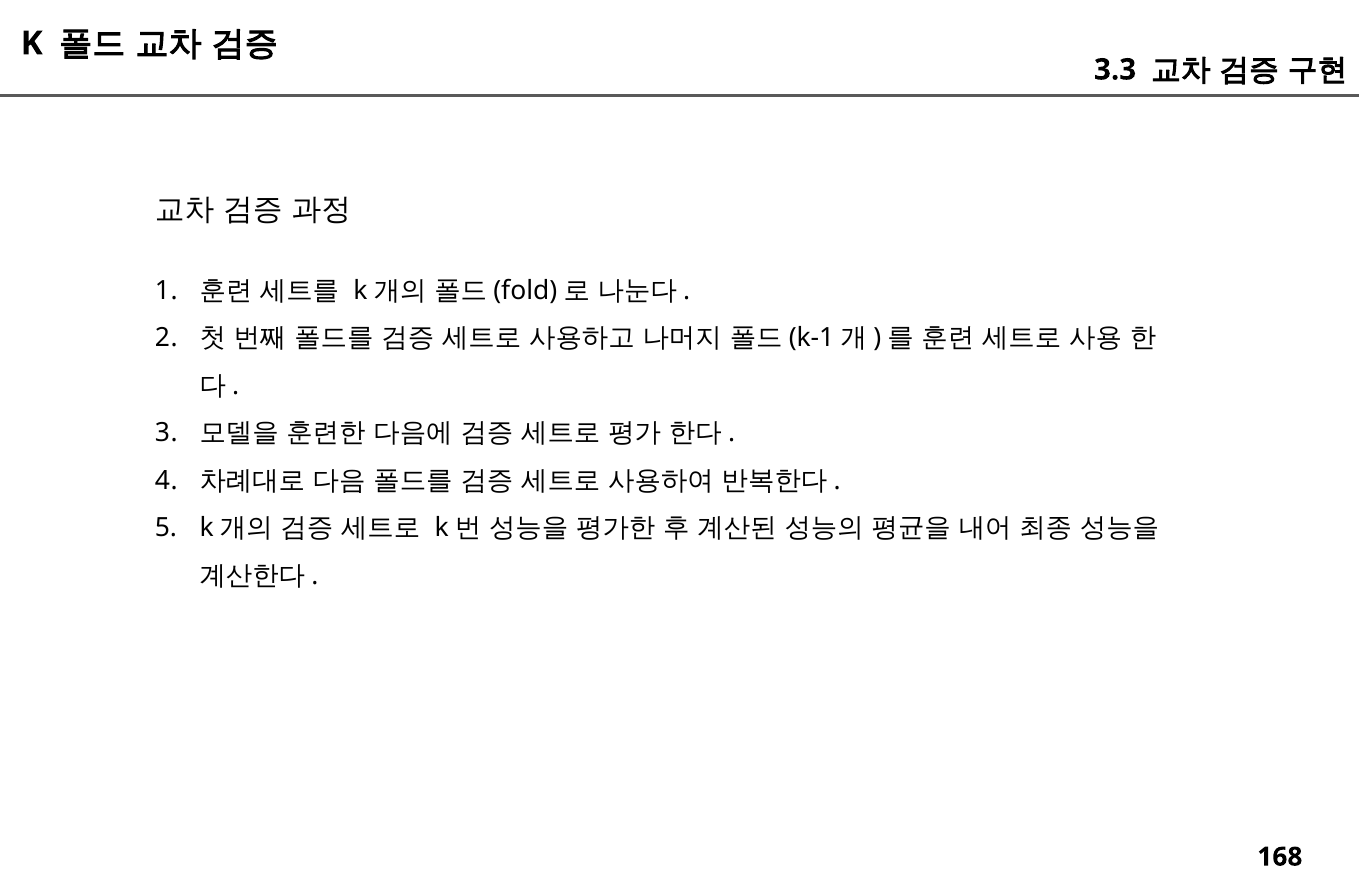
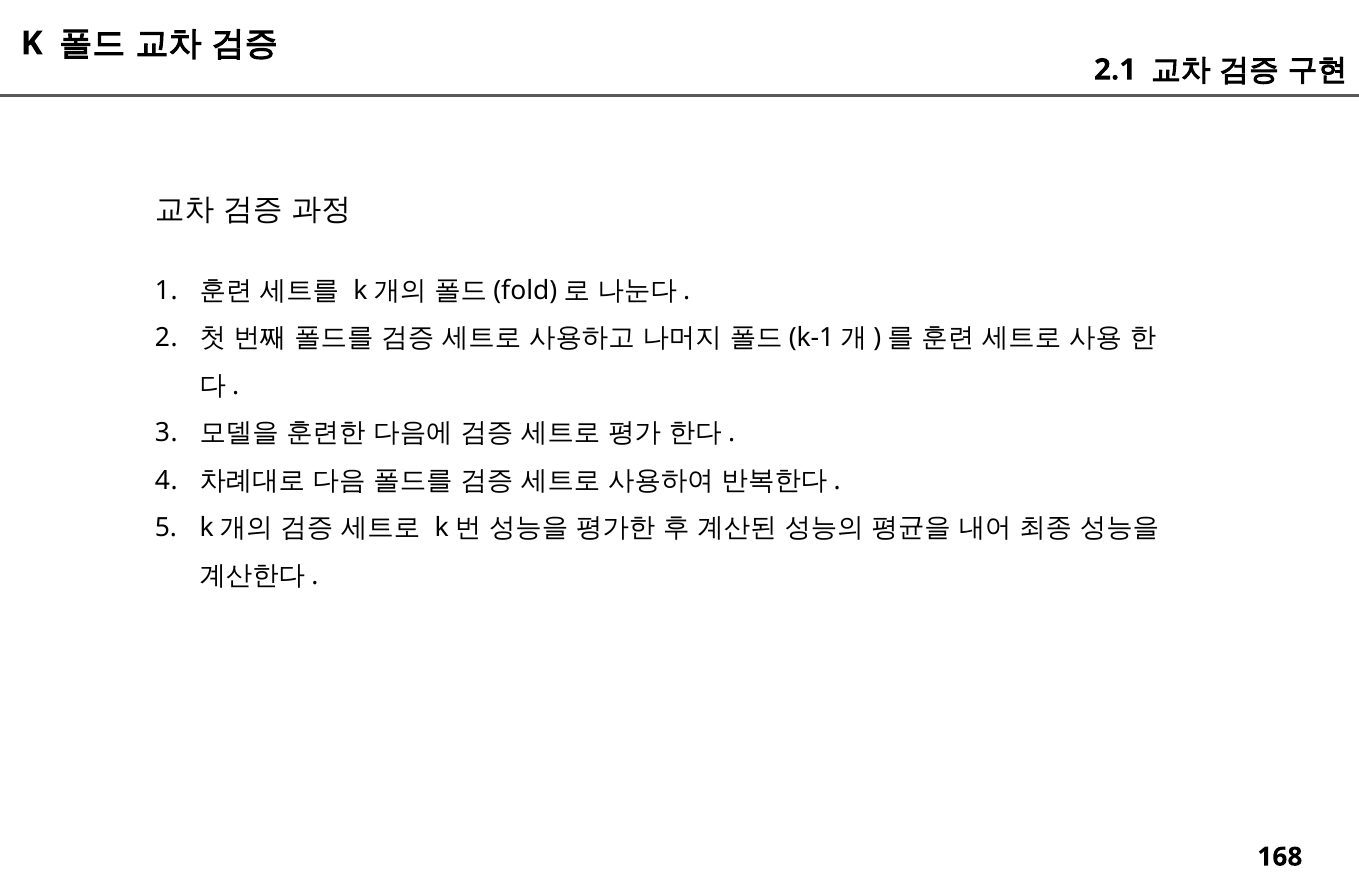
3.3: 3.3 -> 2.1 (1115, 70)
